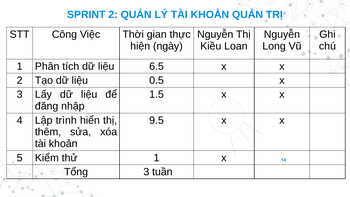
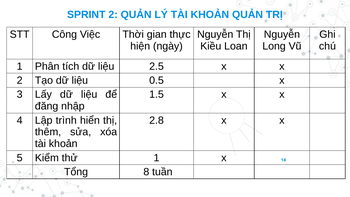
6.5: 6.5 -> 2.5 (157, 66)
9.5: 9.5 -> 2.8 (157, 120)
Tổng 3: 3 -> 8 (146, 172)
